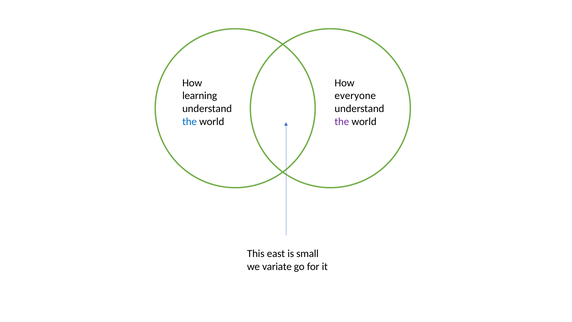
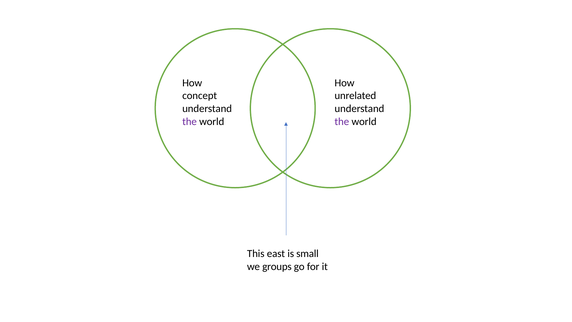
learning: learning -> concept (200, 96)
everyone: everyone -> unrelated (355, 96)
the colour: blue -> purple (190, 121)
variate: variate -> groups (277, 266)
